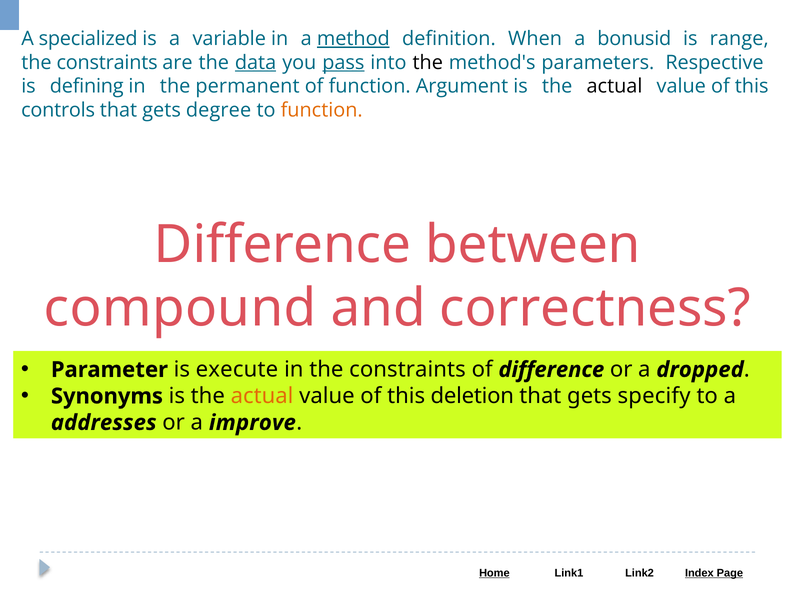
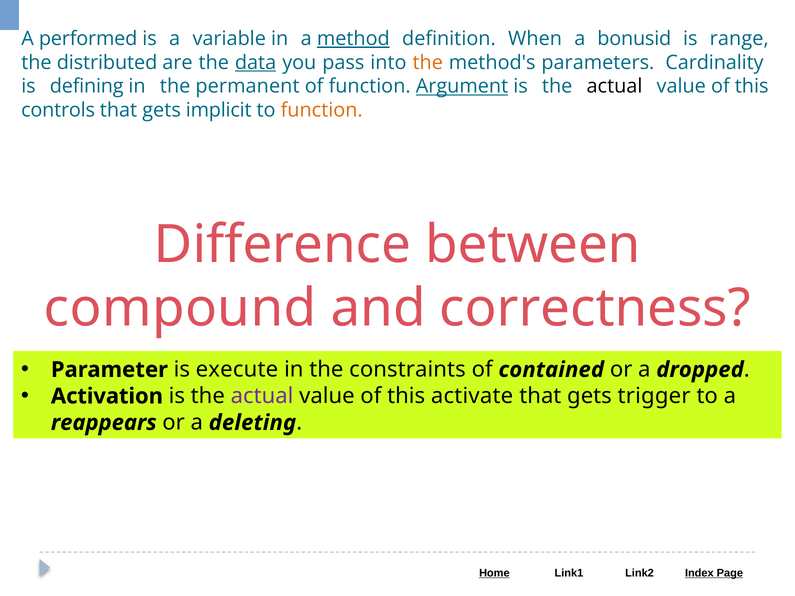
specialized: specialized -> performed (88, 39)
constraints: constraints -> distributed (107, 63)
pass underline: present -> none (343, 63)
the colour: black -> orange (428, 63)
Respective: Respective -> Cardinality (714, 63)
Argument underline: none -> present (462, 86)
degree: degree -> implicit (219, 110)
of difference: difference -> contained (551, 370)
Synonyms: Synonyms -> Activation (107, 396)
actual colour: orange -> purple (262, 396)
deletion: deletion -> activate (472, 396)
specify: specify -> trigger (654, 396)
addresses: addresses -> reappears (104, 423)
improve: improve -> deleting (252, 423)
